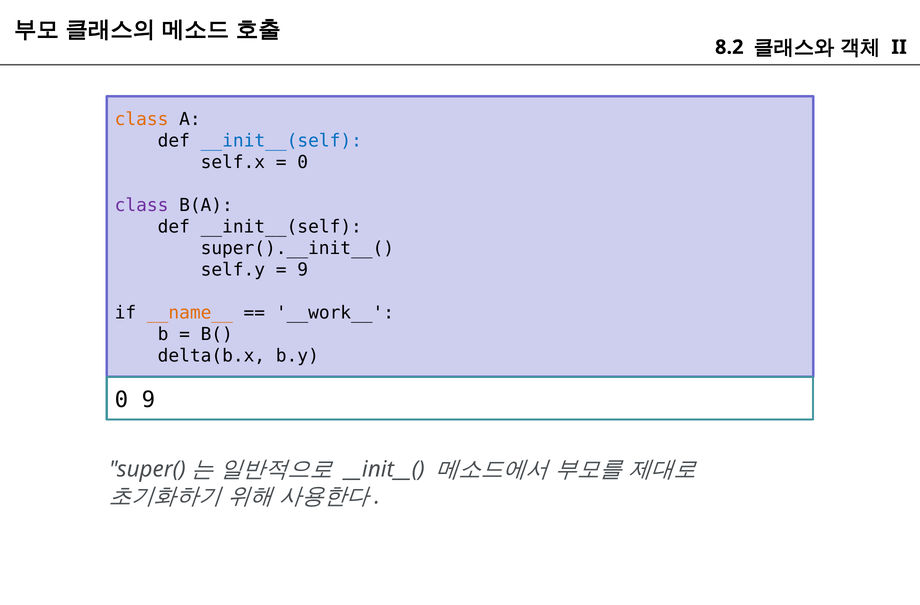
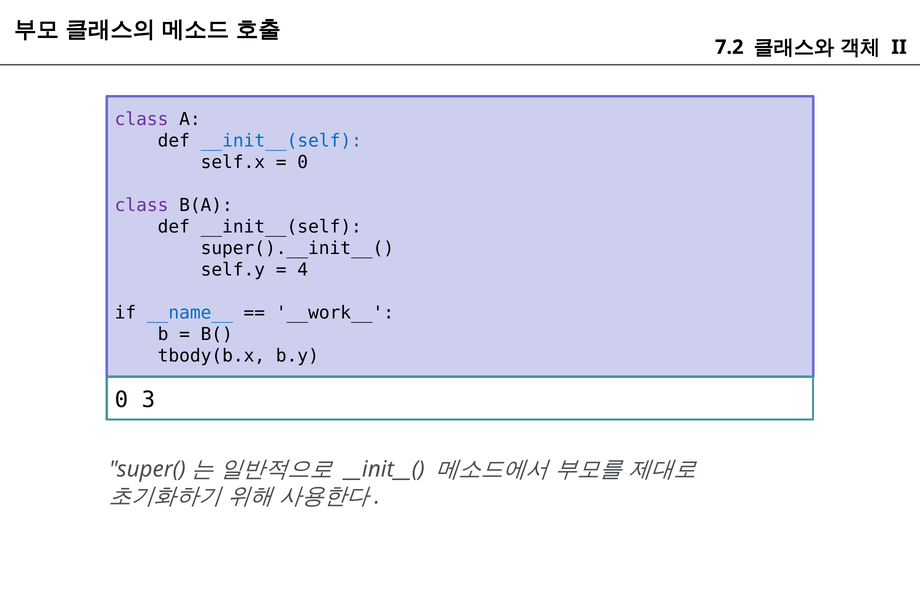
8.2: 8.2 -> 7.2 (729, 47)
class colour: orange -> purple (142, 119)
9: 9 -> 4 (303, 270)
__name__ colour: orange -> blue (190, 313)
delta(b.x: delta(b.x -> tbody(b.x (211, 356)
0 9: 9 -> 3 (148, 399)
